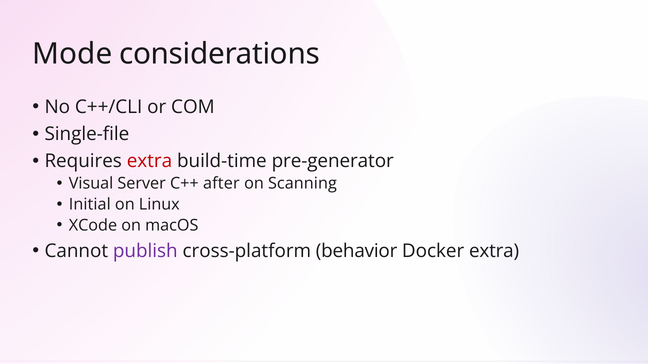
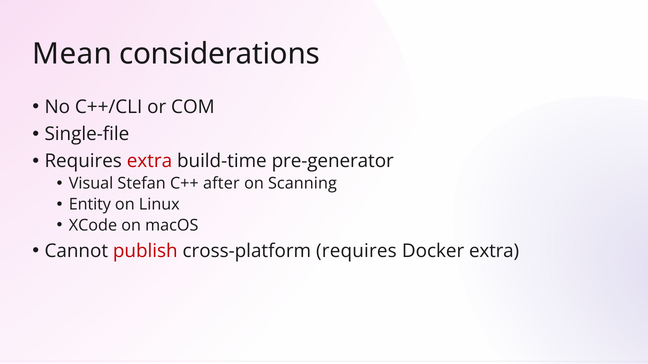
Mode: Mode -> Mean (72, 54)
Server: Server -> Stefan (142, 184)
Initial: Initial -> Entity (90, 205)
publish colour: purple -> red (145, 251)
cross-platform behavior: behavior -> requires (356, 251)
